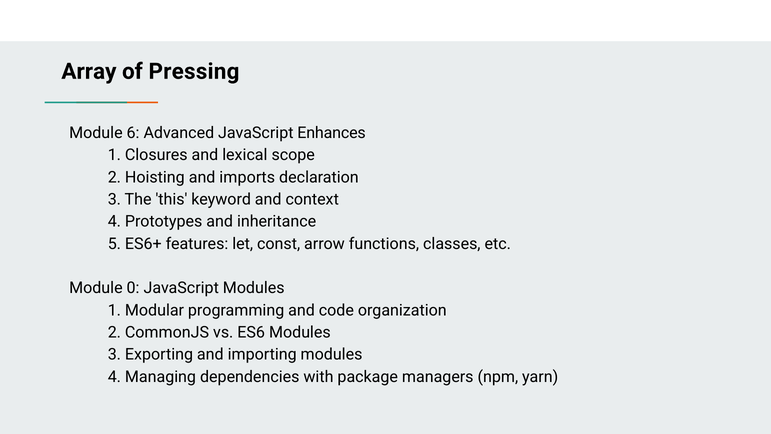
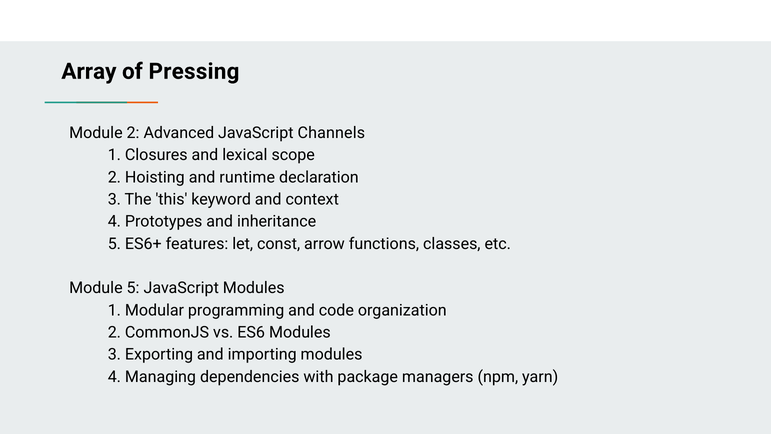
Module 6: 6 -> 2 (133, 133)
Enhances: Enhances -> Channels (331, 133)
imports: imports -> runtime (247, 177)
Module 0: 0 -> 5 (133, 288)
